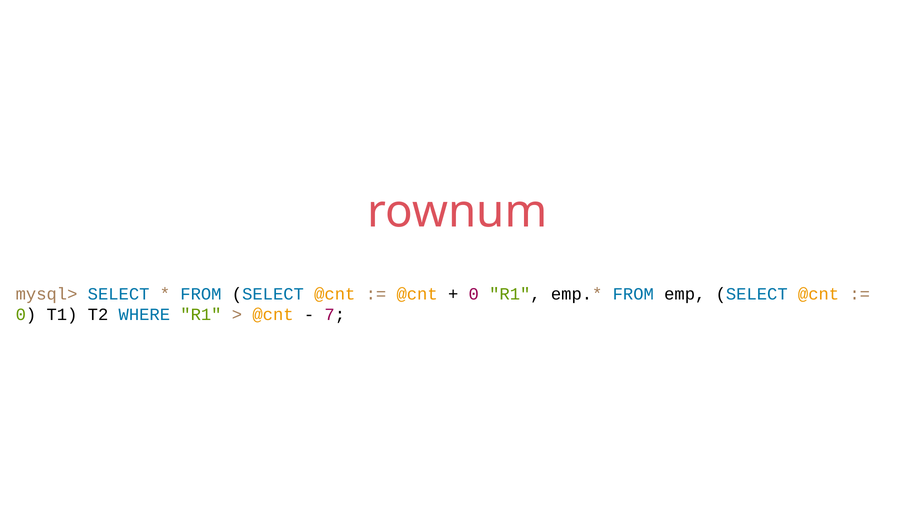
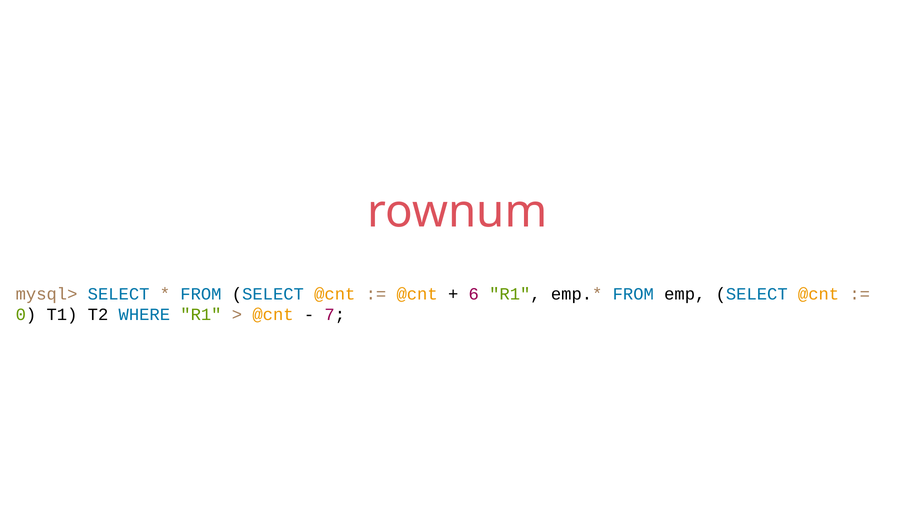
0: 0 -> 6 (474, 294)
